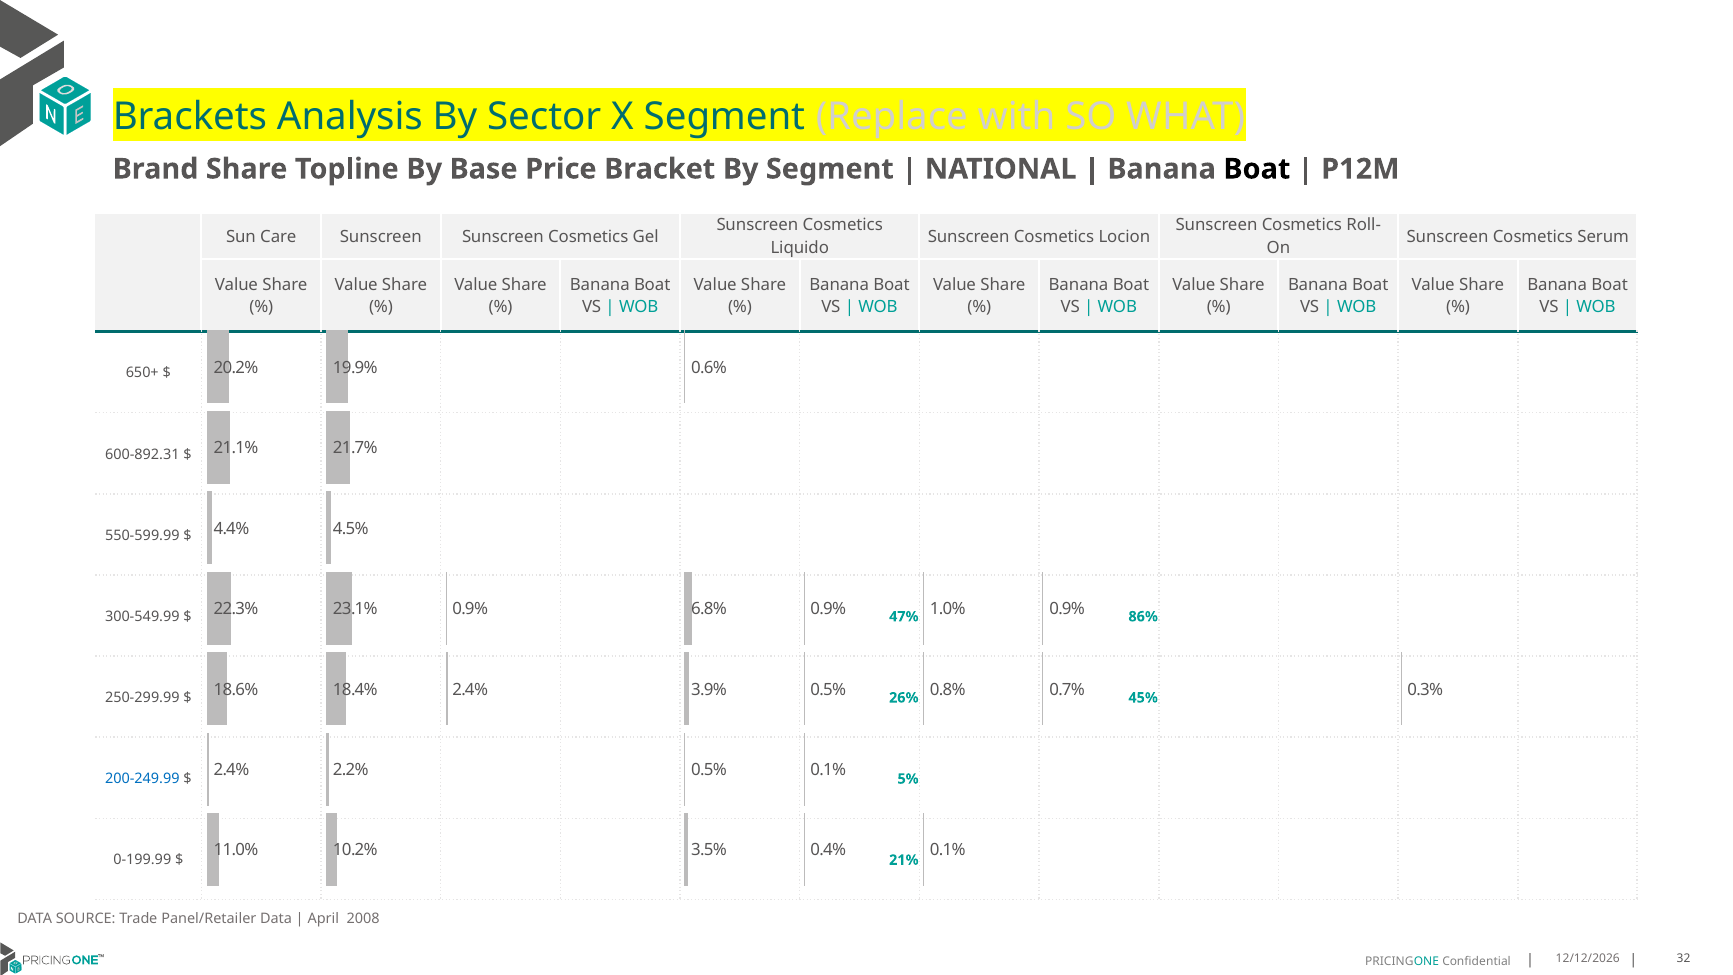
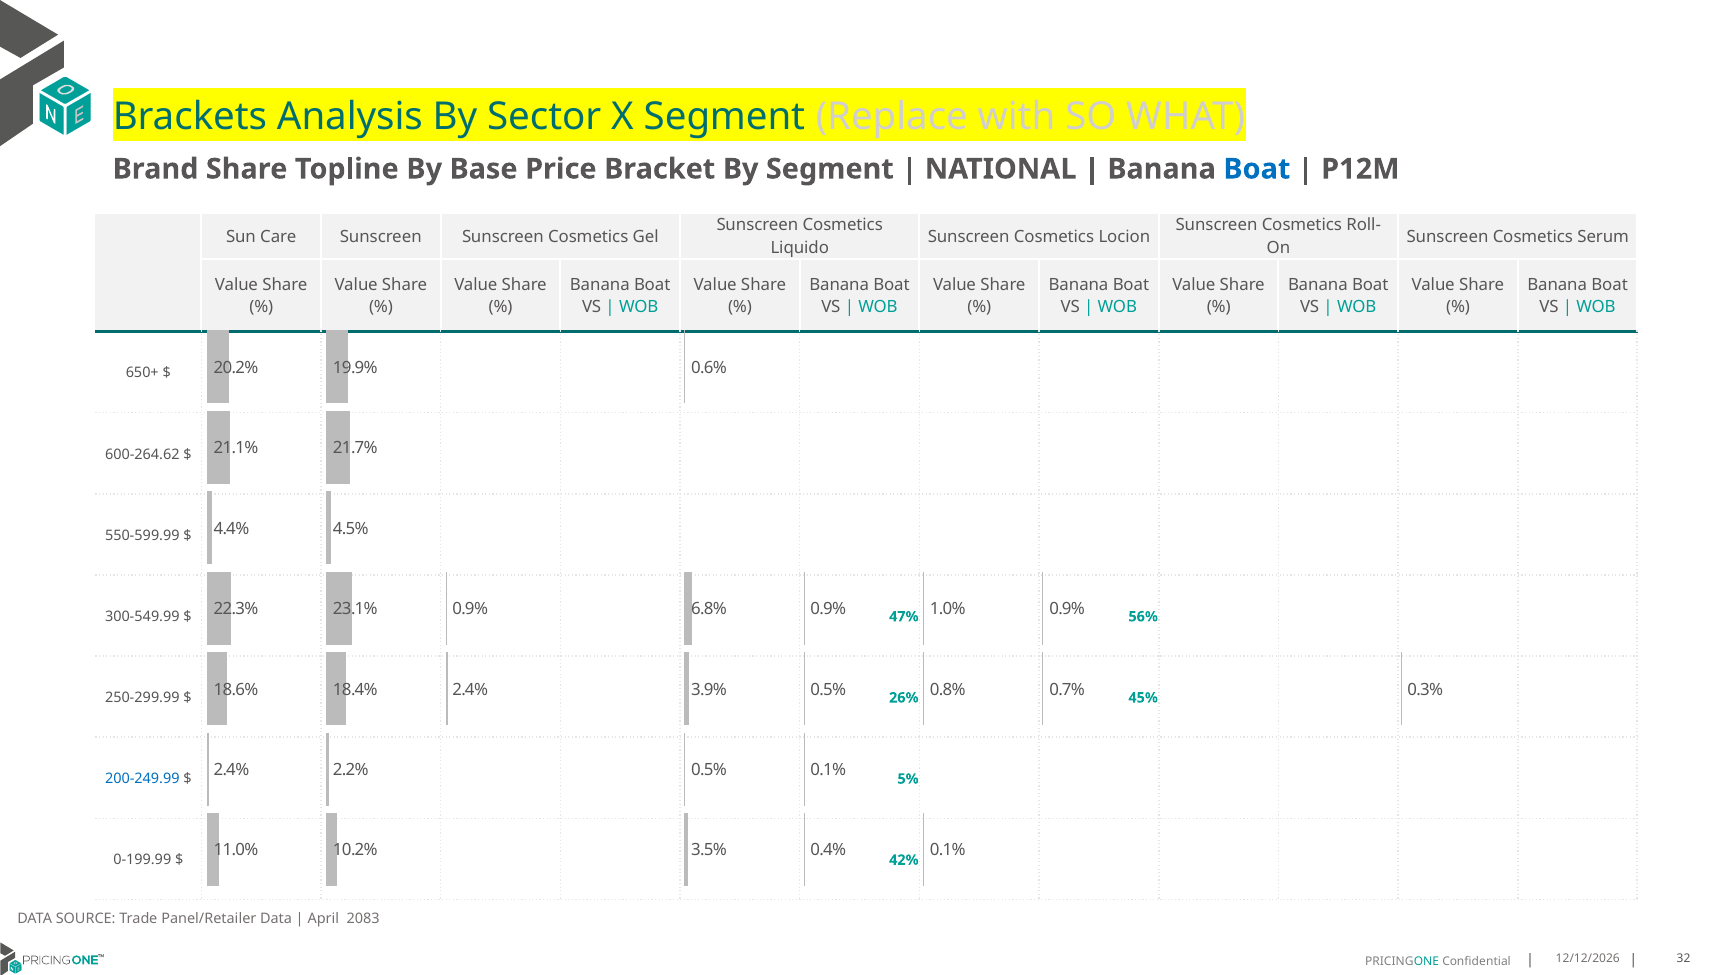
Boat colour: black -> blue (1257, 169)
600-892.31: 600-892.31 -> 600-264.62 (142, 454)
86%: 86% -> 56% (1143, 617)
21%: 21% -> 42% (904, 860)
2008: 2008 -> 2083 (363, 918)
